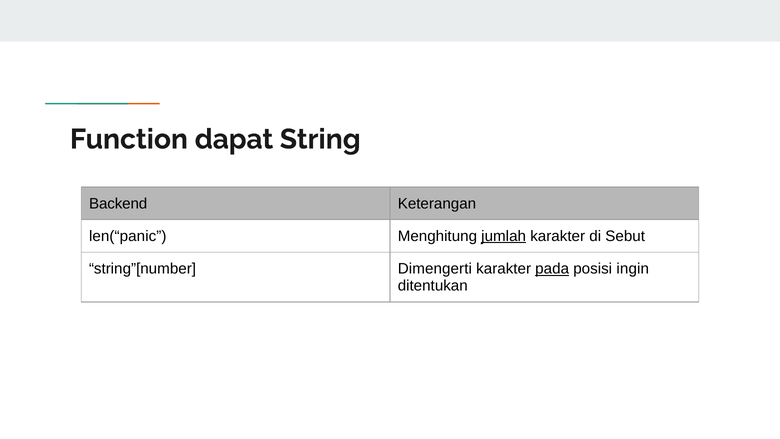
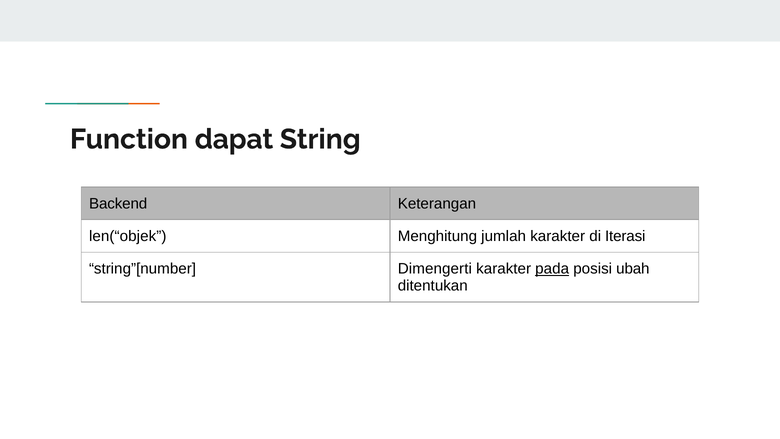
len(“panic: len(“panic -> len(“objek (128, 236)
jumlah underline: present -> none (504, 236)
Sebut: Sebut -> Iterasi (625, 236)
ingin: ingin -> ubah (633, 269)
